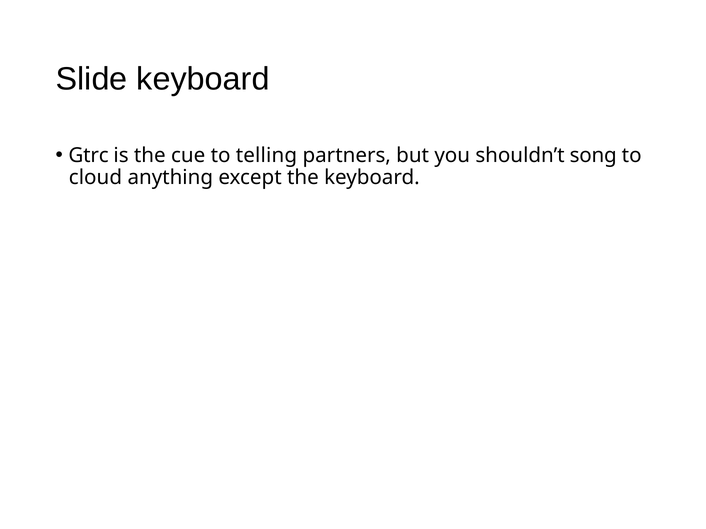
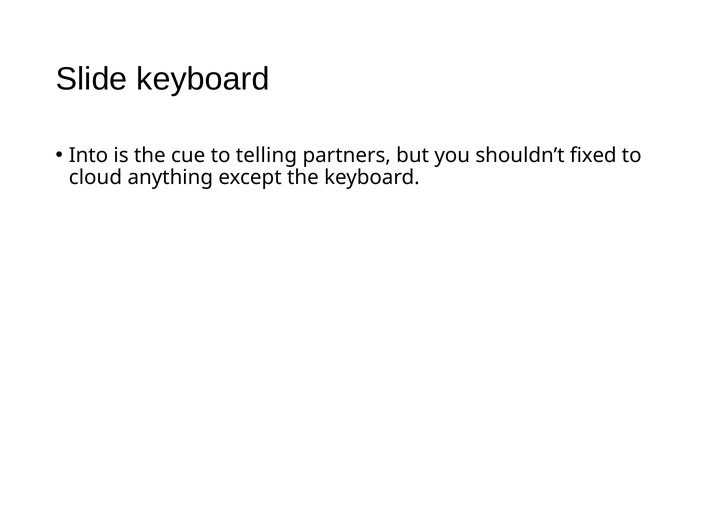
Gtrc: Gtrc -> Into (89, 155)
song: song -> fixed (593, 155)
